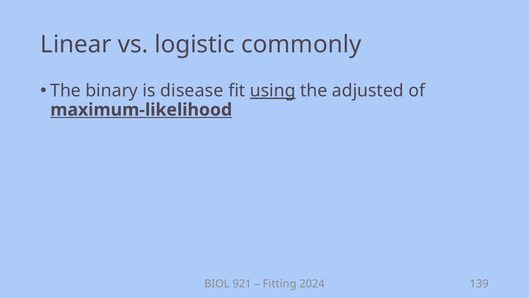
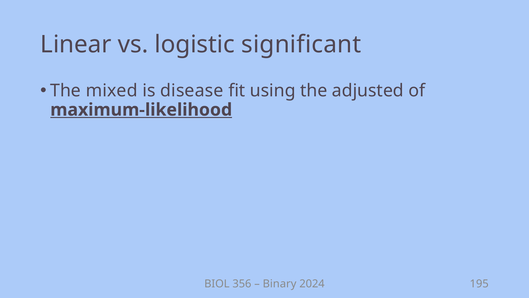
commonly: commonly -> significant (301, 44)
binary: binary -> mixed (112, 91)
using underline: present -> none (273, 91)
921: 921 -> 356 (242, 284)
Fitting: Fitting -> Binary (280, 284)
139: 139 -> 195 (479, 284)
